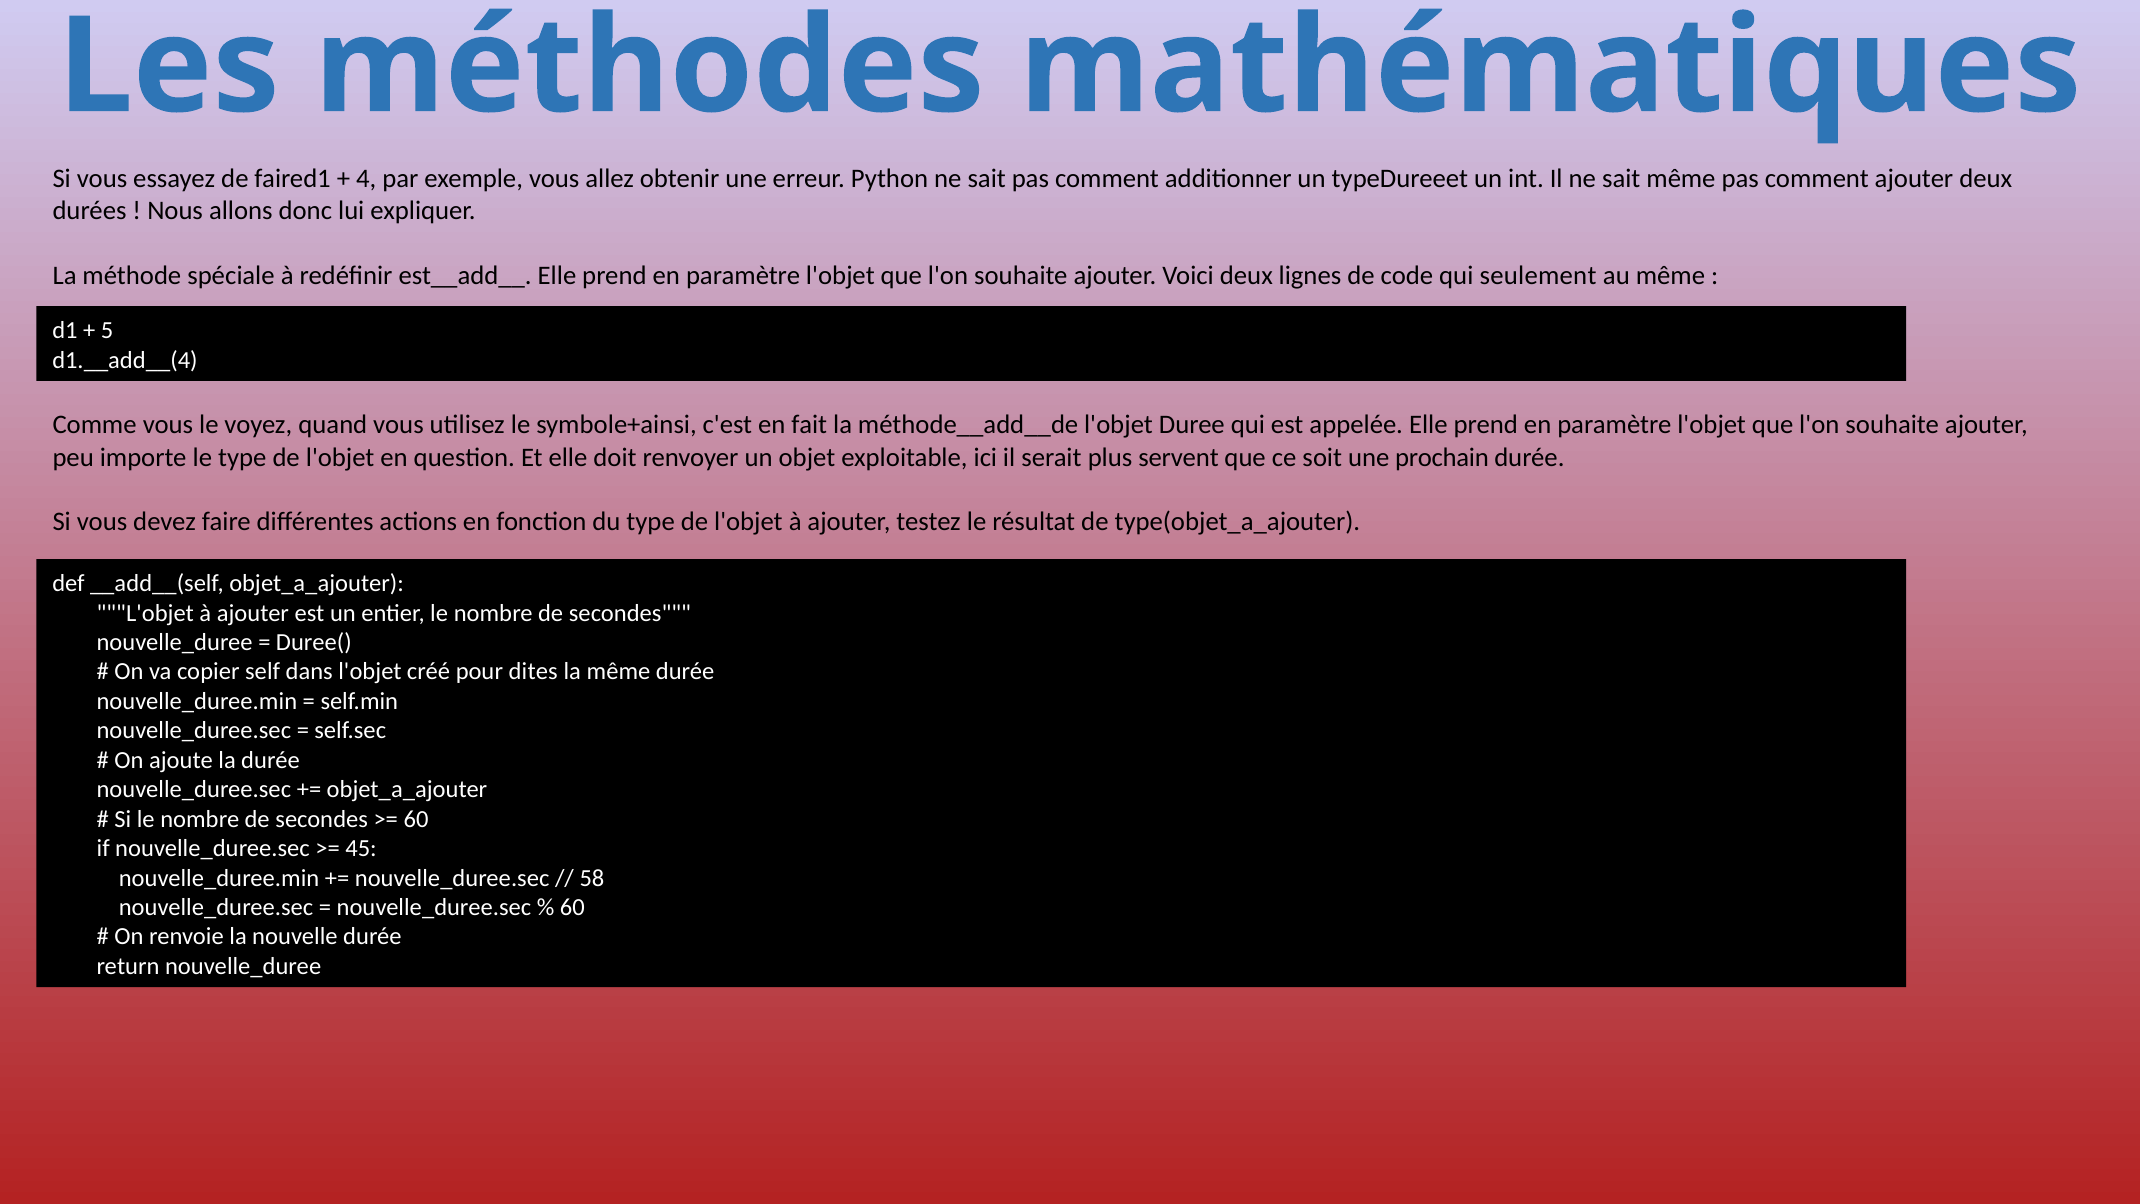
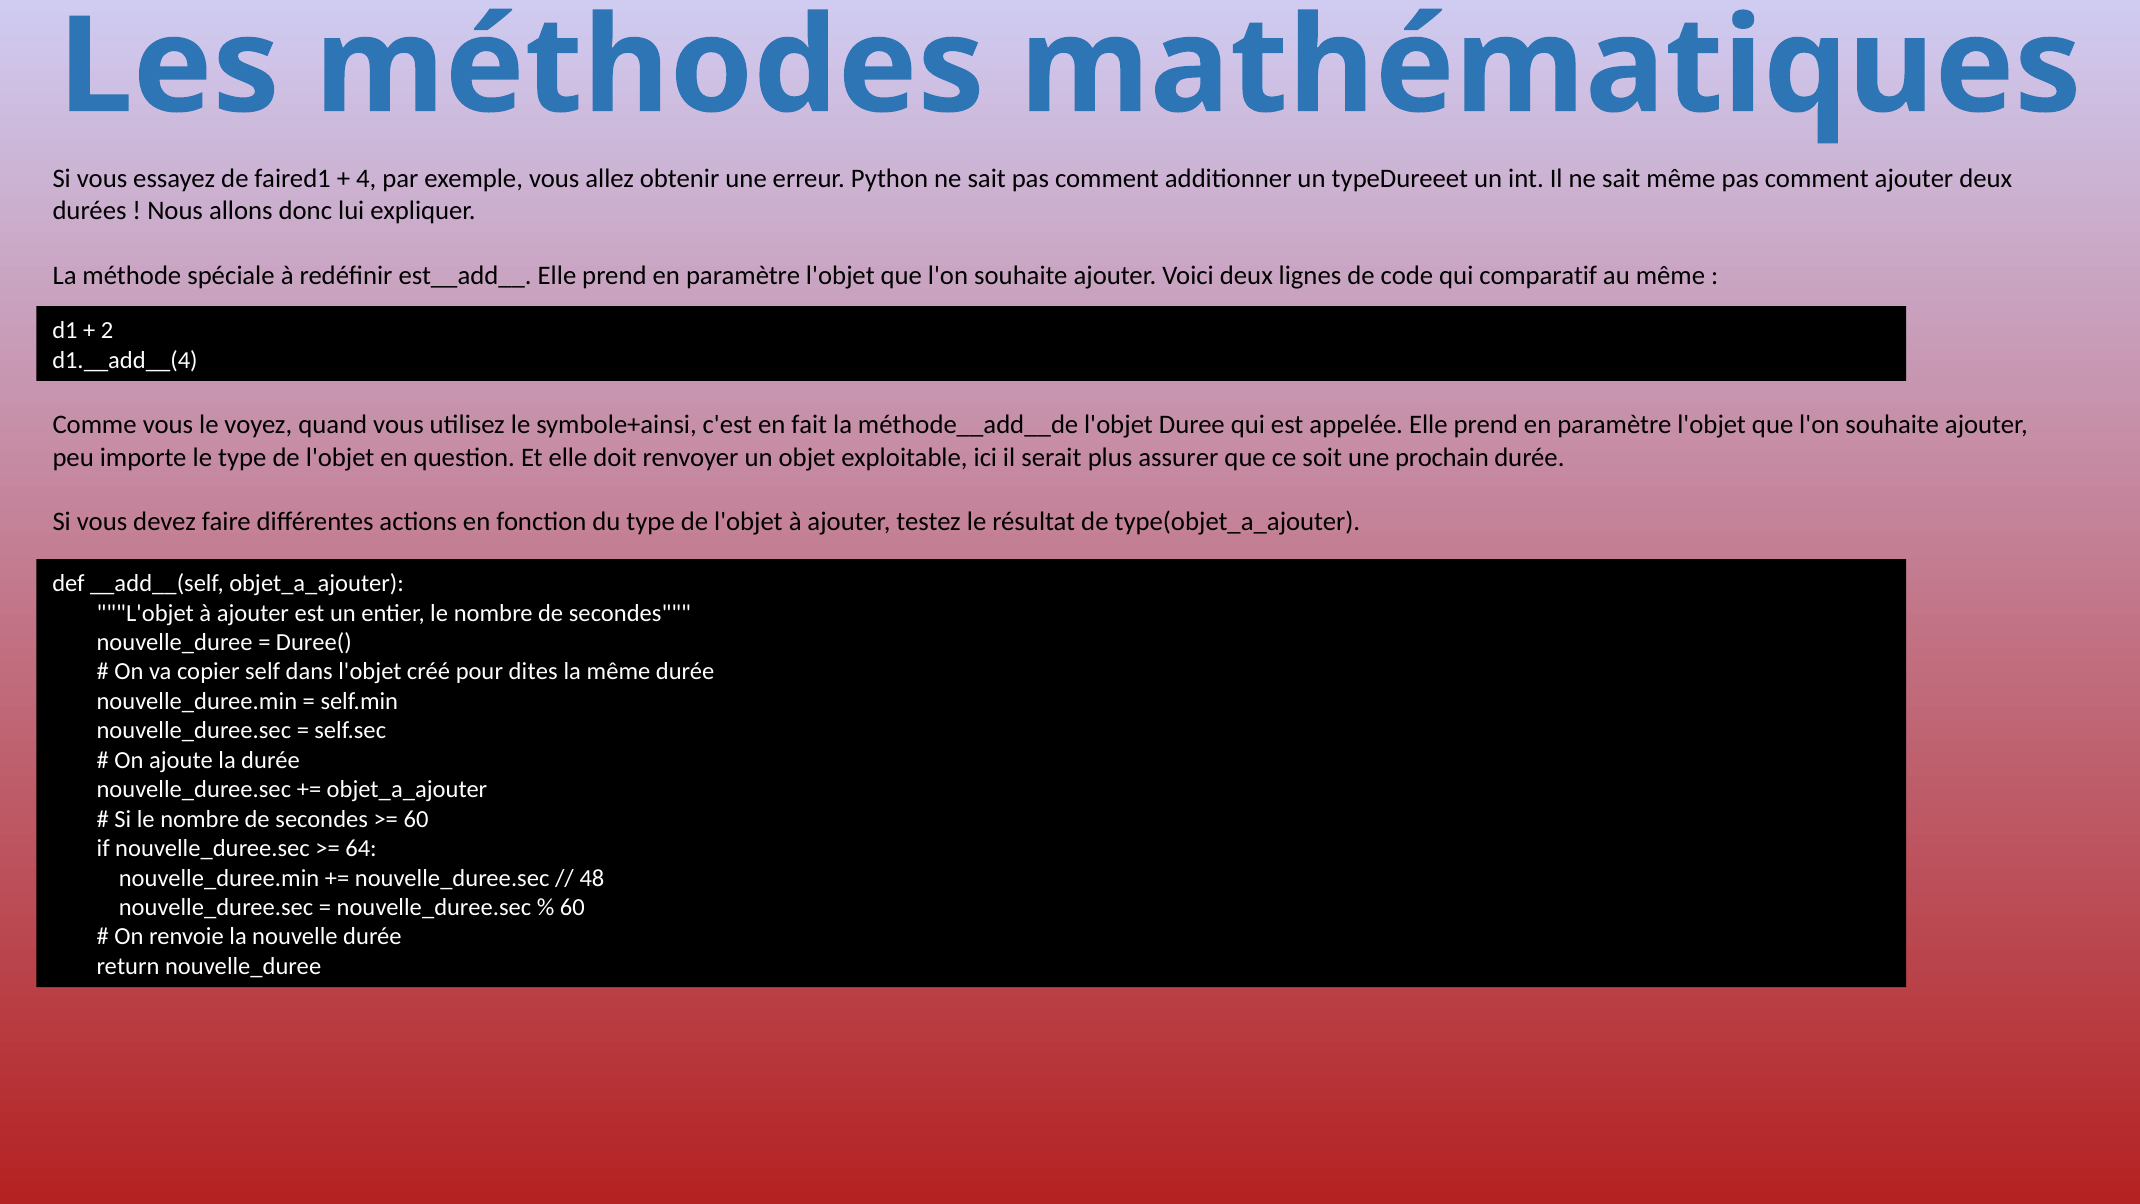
seulement: seulement -> comparatif (1538, 275)
5: 5 -> 2 (107, 330)
servent: servent -> assurer (1178, 457)
45: 45 -> 64 (361, 848)
58: 58 -> 48 (592, 878)
